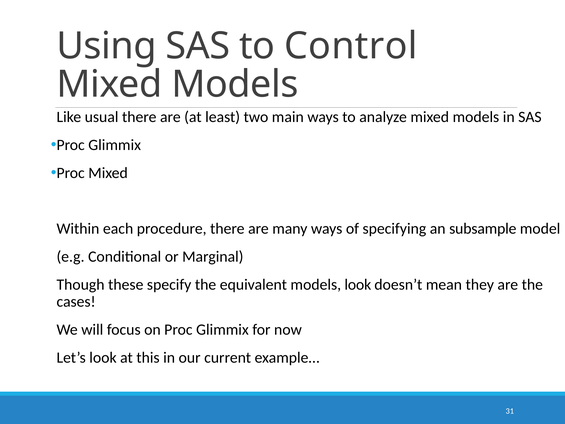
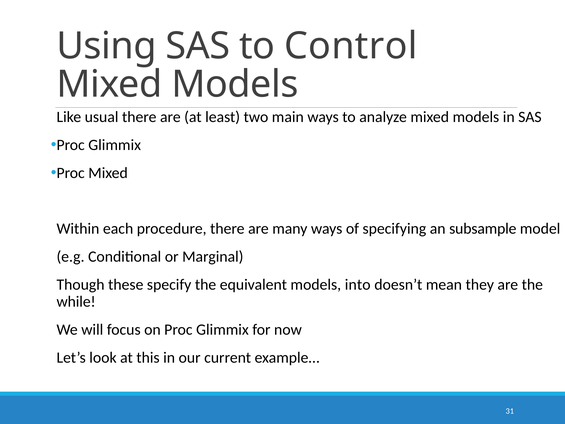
models look: look -> into (358, 285)
cases: cases -> while (76, 301)
